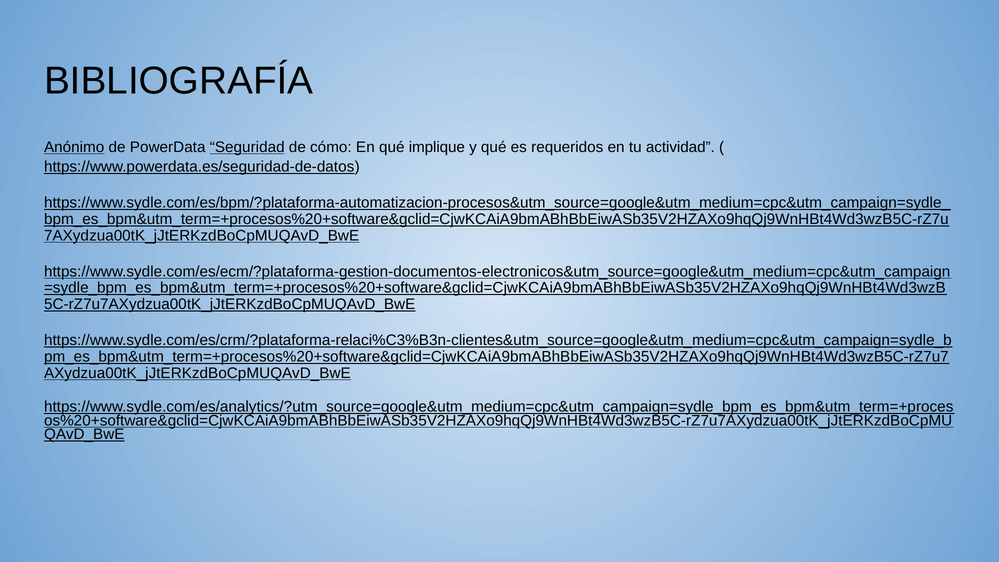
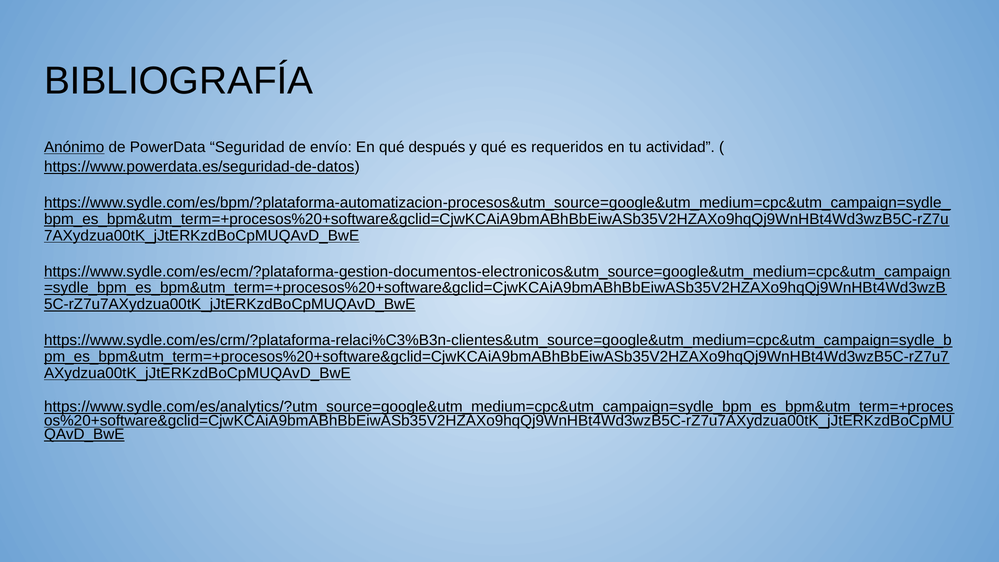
Seguridad underline: present -> none (247, 147)
cómo: cómo -> envío (331, 147)
implique: implique -> después (437, 147)
